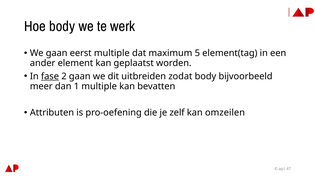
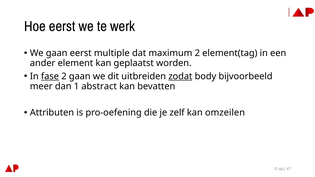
Hoe body: body -> eerst (62, 26)
maximum 5: 5 -> 2 (197, 53)
zodat underline: none -> present (180, 76)
1 multiple: multiple -> abstract (99, 86)
